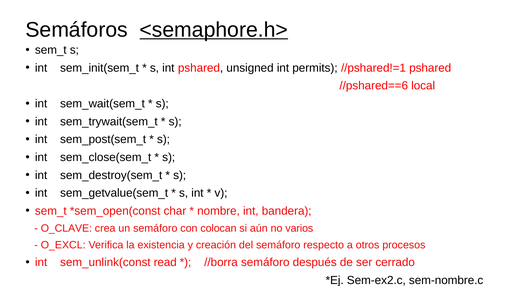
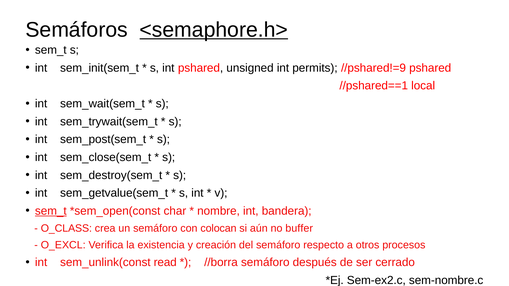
//pshared!=1: //pshared!=1 -> //pshared!=9 (373, 68)
//pshared==6: //pshared==6 -> //pshared==1 (374, 86)
sem_t underline: none -> present (51, 211)
O_CLAVE: O_CLAVE -> O_CLASS (66, 228)
varios: varios -> buffer (299, 228)
